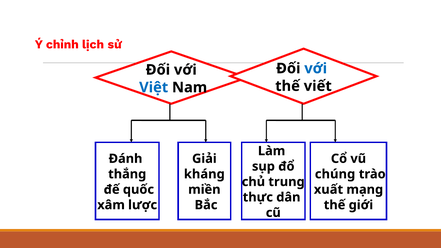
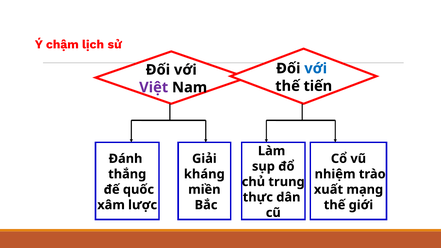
chỉnh: chỉnh -> chậm (62, 44)
viết: viết -> tiến (318, 86)
Việt colour: blue -> purple (154, 87)
chúng: chúng -> nhiệm (335, 174)
